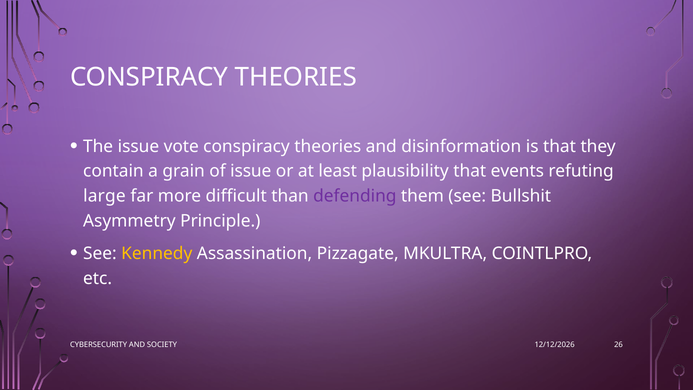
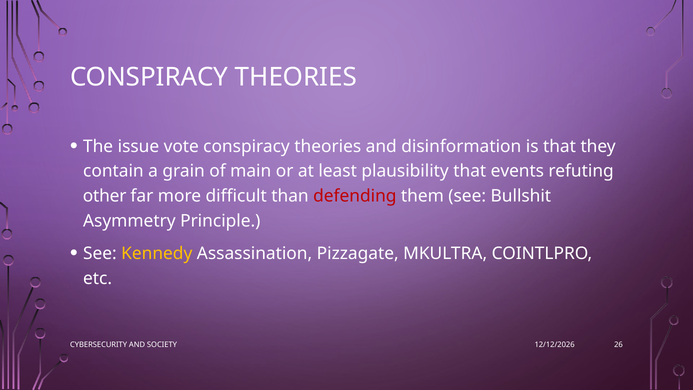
of issue: issue -> main (251, 171)
large: large -> other (105, 196)
defending colour: purple -> red (355, 196)
